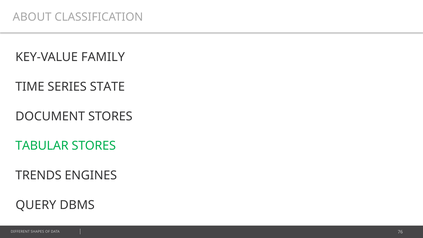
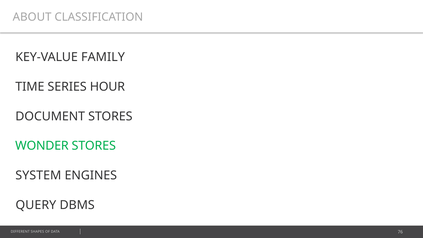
STATE: STATE -> HOUR (107, 87)
TABULAR: TABULAR -> WONDER (42, 146)
TRENDS: TRENDS -> SYSTEM (38, 175)
